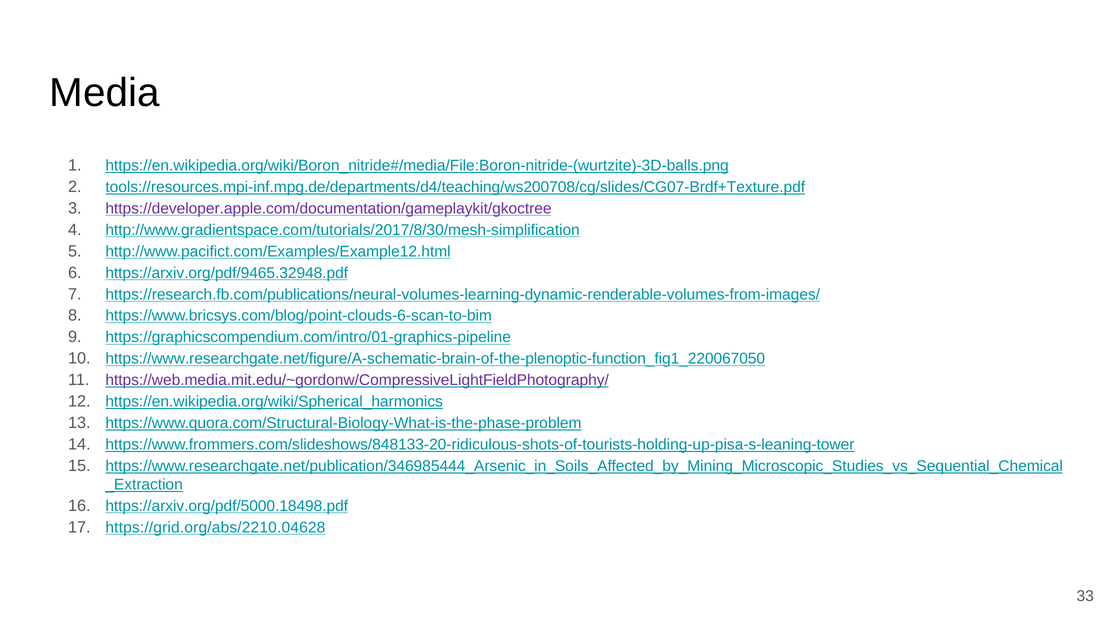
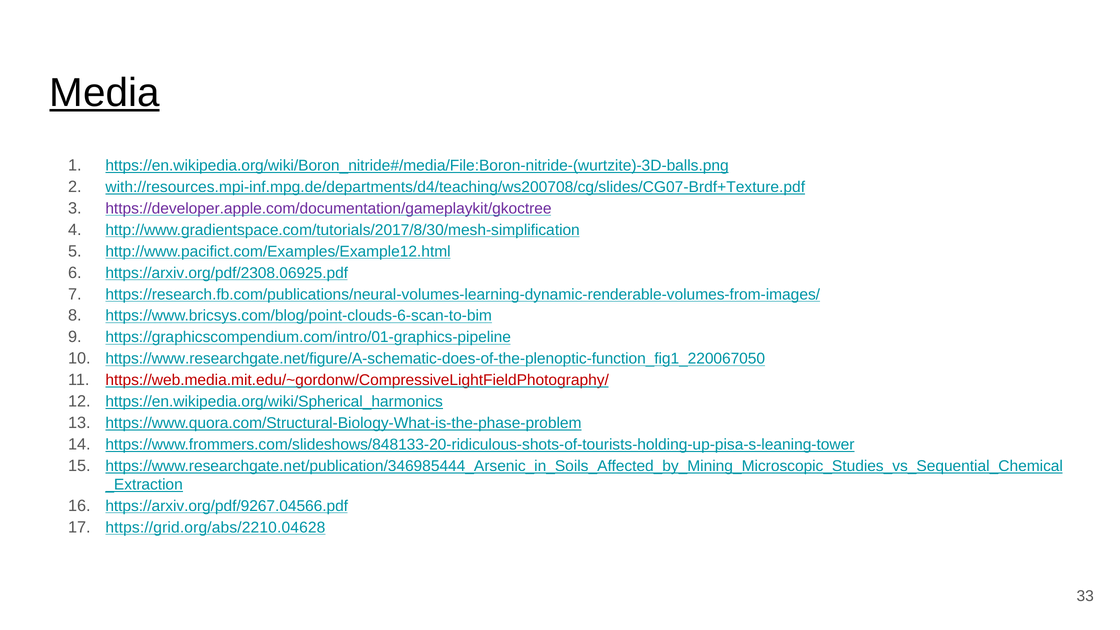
Media underline: none -> present (104, 93)
tools://resources.mpi-inf.mpg.de/departments/d4/teaching/ws200708/cg/slides/CG07-Brdf+Texture.pdf: tools://resources.mpi-inf.mpg.de/departments/d4/teaching/ws200708/cg/slides/CG07-Brdf+Texture.pdf -> with://resources.mpi-inf.mpg.de/departments/d4/teaching/ws200708/cg/slides/CG07-Brdf+Texture.pdf (455, 187)
https://arxiv.org/pdf/9465.32948.pdf: https://arxiv.org/pdf/9465.32948.pdf -> https://arxiv.org/pdf/2308.06925.pdf (227, 273)
https://www.researchgate.net/figure/A-schematic-brain-of-the-plenoptic-function_fig1_220067050: https://www.researchgate.net/figure/A-schematic-brain-of-the-plenoptic-function_fig1_220067050 -> https://www.researchgate.net/figure/A-schematic-does-of-the-plenoptic-function_fig1_220067050 (435, 359)
https://web.media.mit.edu/~gordonw/CompressiveLightFieldPhotography/ colour: purple -> red (357, 380)
https://arxiv.org/pdf/5000.18498.pdf: https://arxiv.org/pdf/5000.18498.pdf -> https://arxiv.org/pdf/9267.04566.pdf (227, 506)
